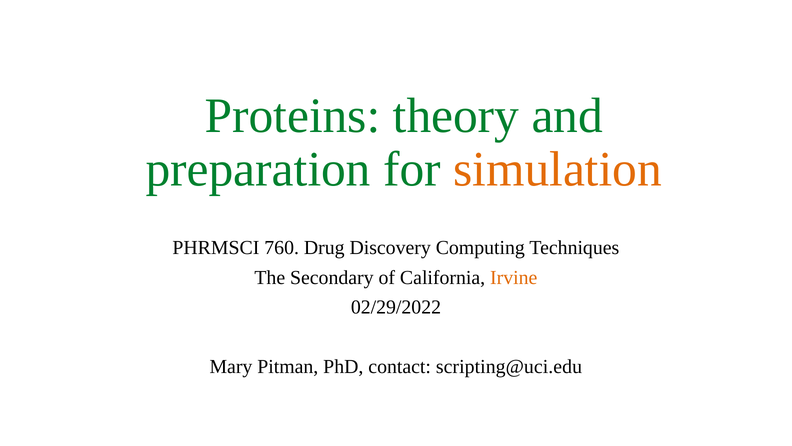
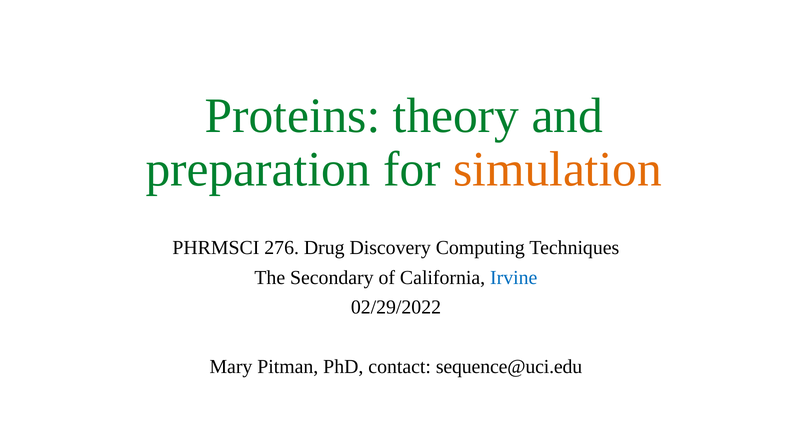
760: 760 -> 276 (282, 248)
Irvine colour: orange -> blue (514, 277)
scripting@uci.edu: scripting@uci.edu -> sequence@uci.edu (509, 366)
